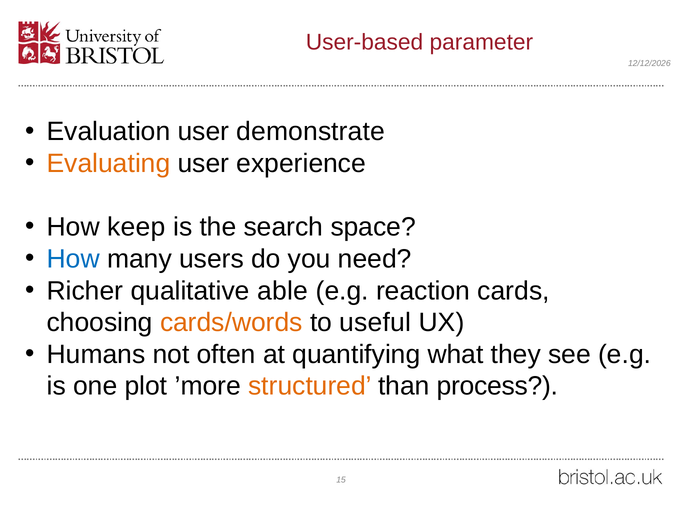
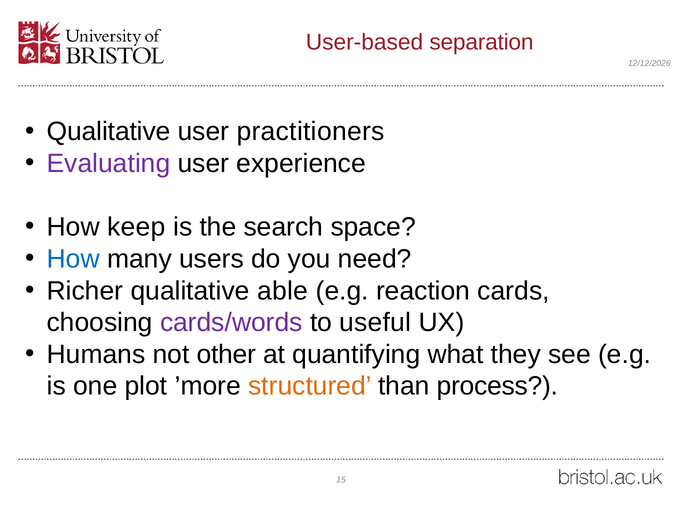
parameter: parameter -> separation (481, 42)
Evaluation: Evaluation -> Qualitative (109, 132)
demonstrate: demonstrate -> practitioners (311, 132)
Evaluating colour: orange -> purple (109, 164)
cards/words colour: orange -> purple (231, 323)
often: often -> other (226, 355)
